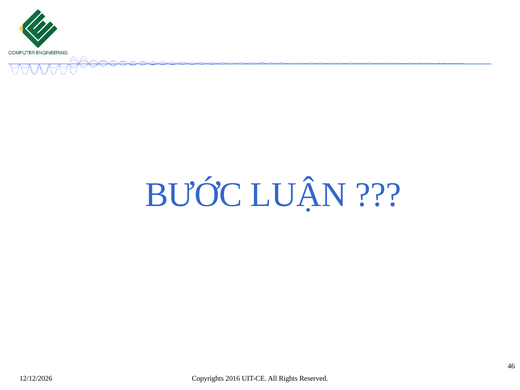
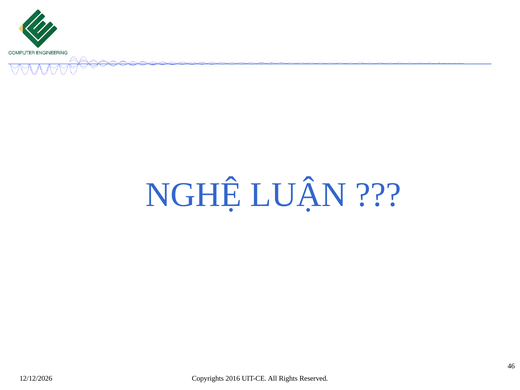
BƯỚC: BƯỚC -> NGHỆ (194, 195)
